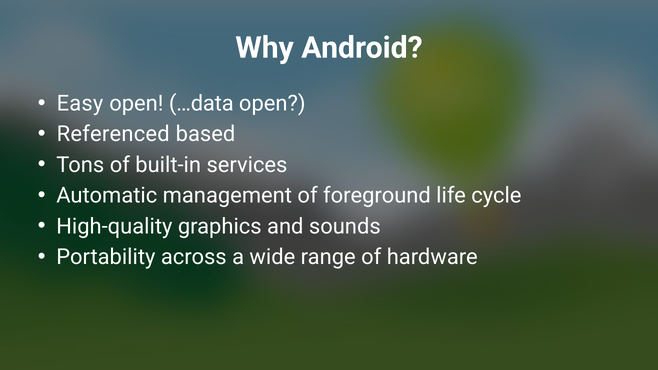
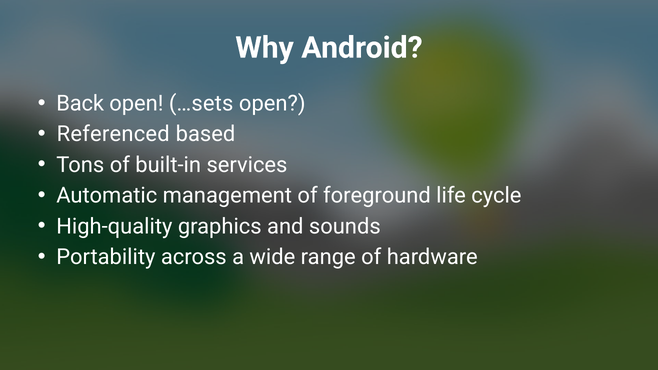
Easy: Easy -> Back (80, 104)
…data: …data -> …sets (201, 104)
